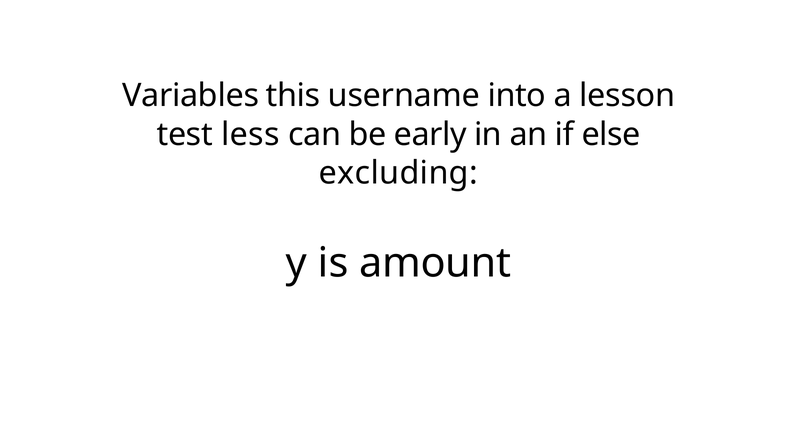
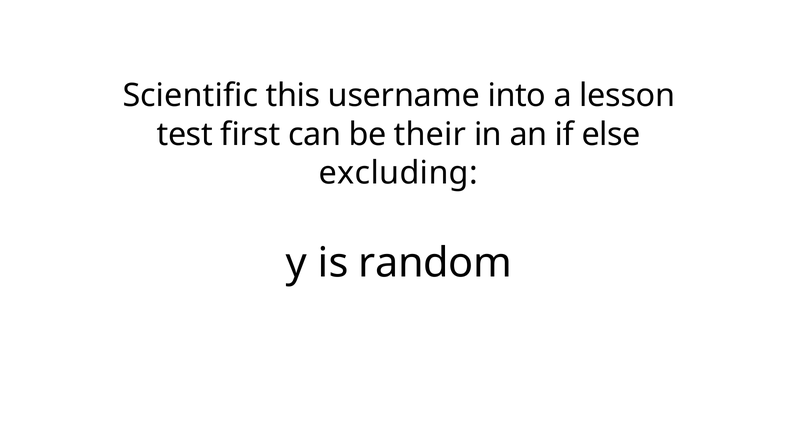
Variables: Variables -> Scientific (190, 96)
less: less -> first (250, 135)
early: early -> their (430, 135)
amount: amount -> random (435, 263)
